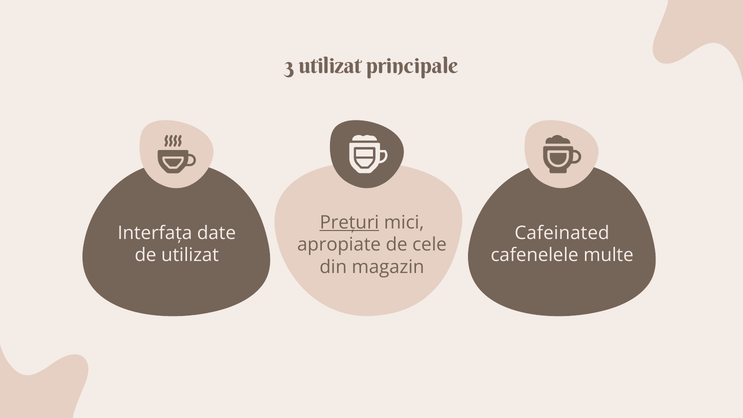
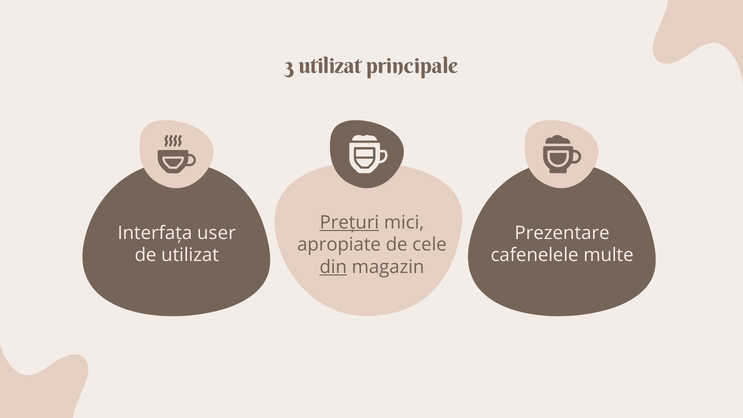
date: date -> user (216, 233)
Cafeinated: Cafeinated -> Prezentare (562, 233)
din underline: none -> present (333, 267)
